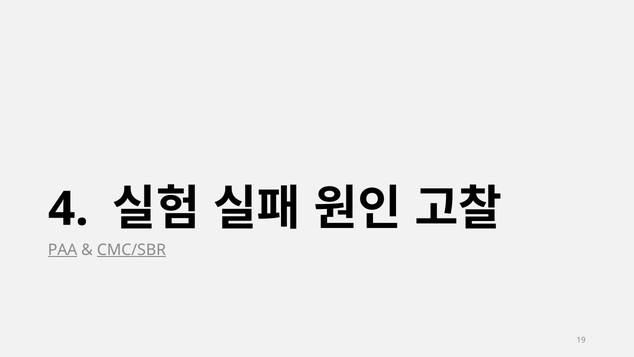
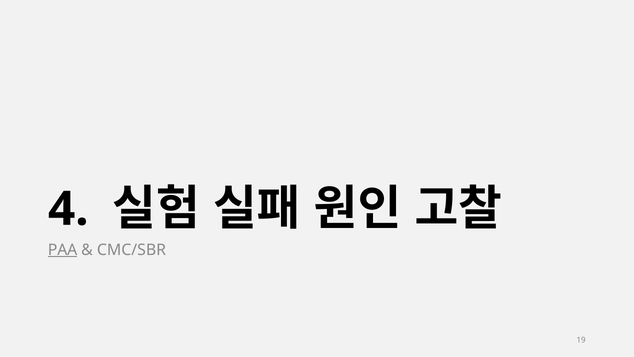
CMC/SBR underline: present -> none (131, 250)
